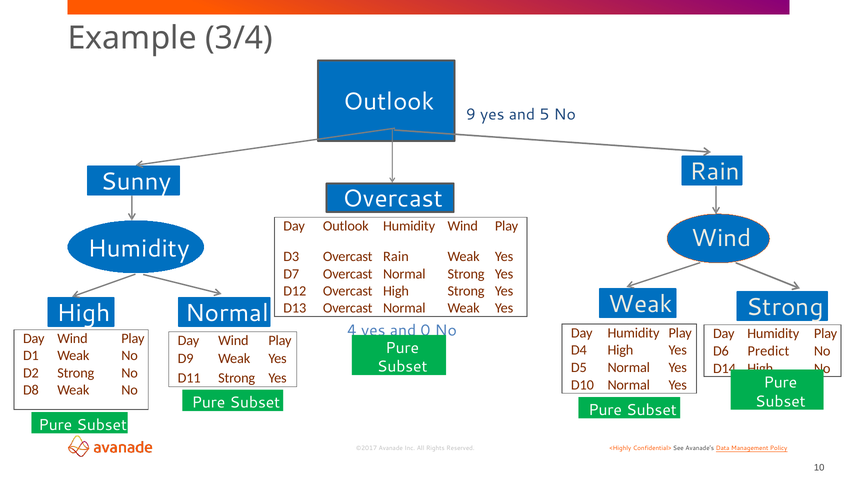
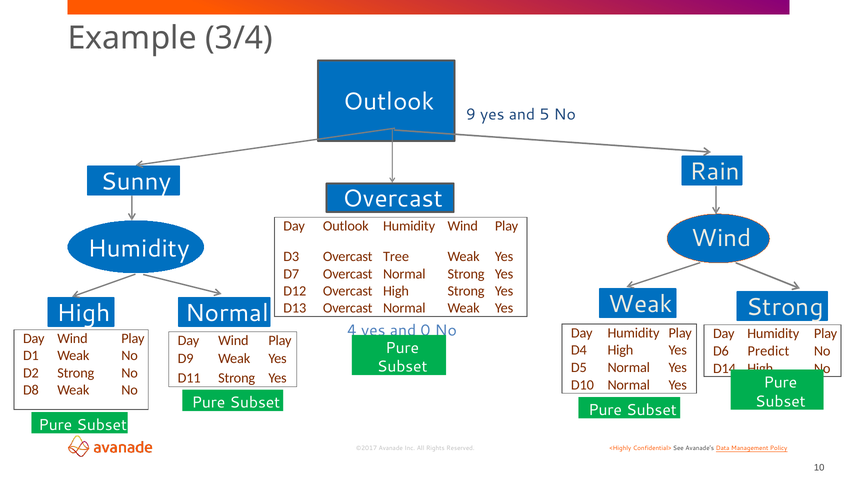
D3 Overcast Rain: Rain -> Tree (396, 257)
